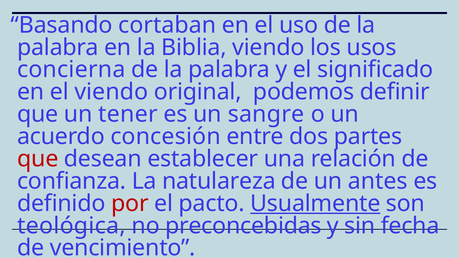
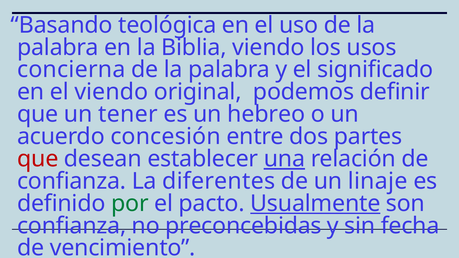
cortaban: cortaban -> teológica (167, 25)
sangre: sangre -> hebreo (266, 114)
una underline: none -> present (285, 159)
natulareza: natulareza -> diferentes (219, 181)
antes: antes -> linaje (378, 181)
por colour: red -> green (130, 204)
teológica: teológica -> confianza (72, 226)
